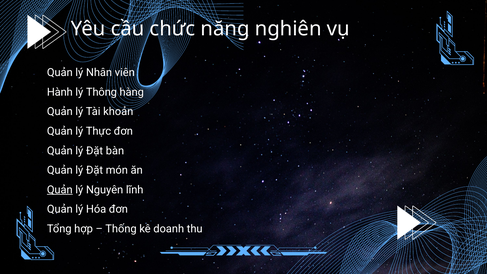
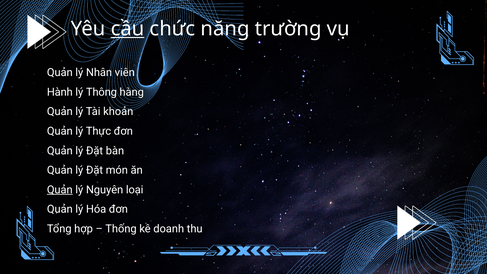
cầu underline: none -> present (128, 29)
nghiên: nghiên -> trường (288, 29)
lĩnh: lĩnh -> loại (135, 190)
